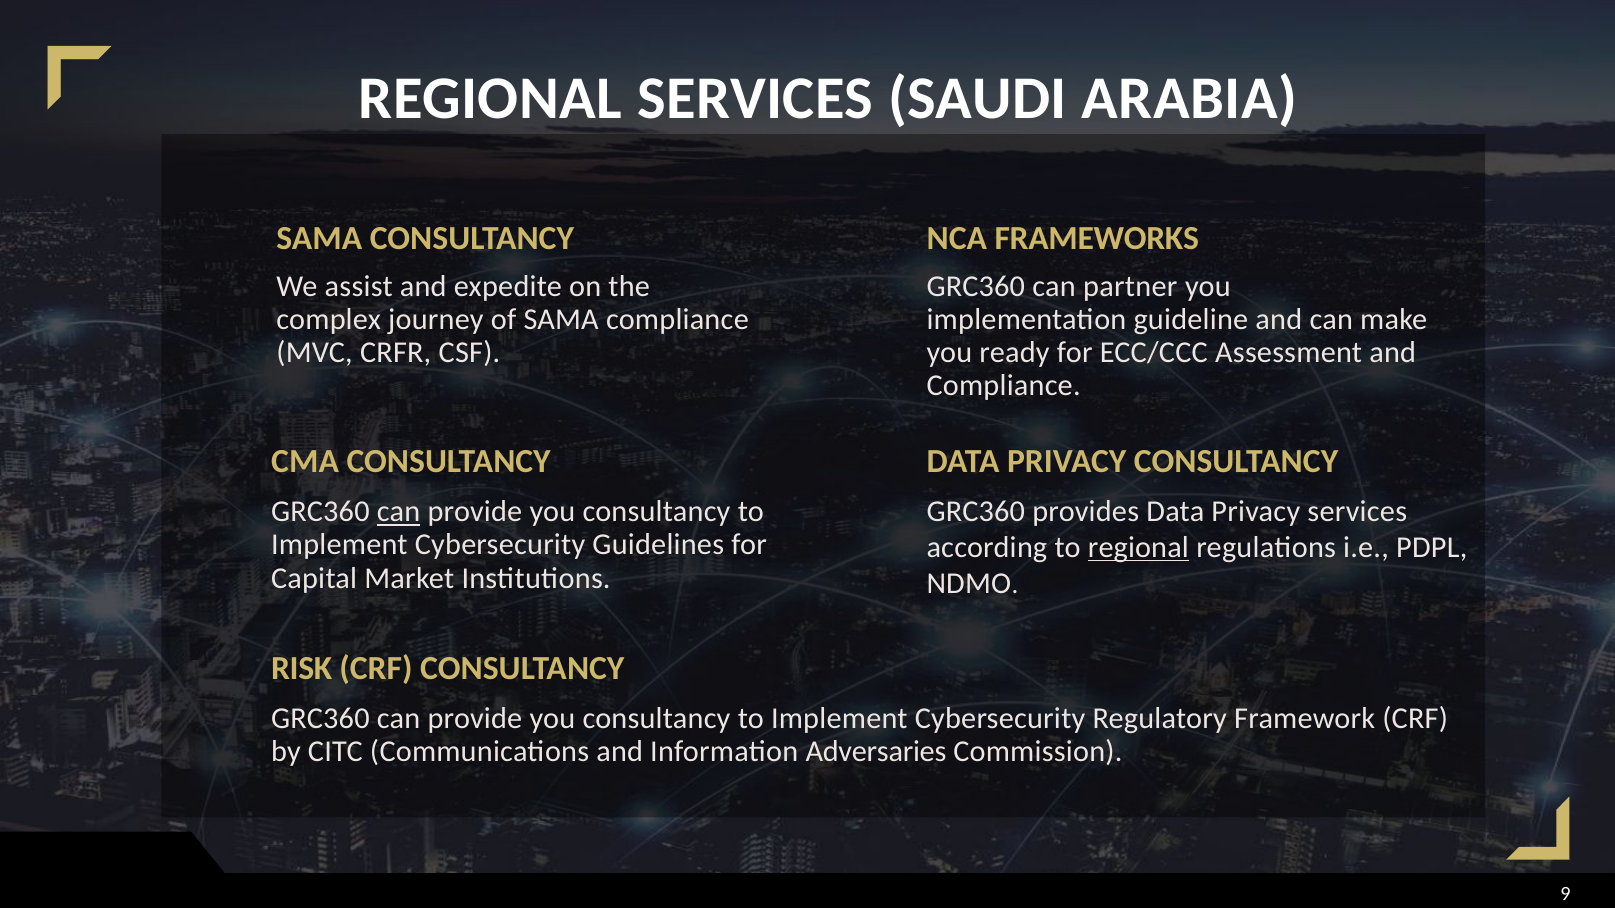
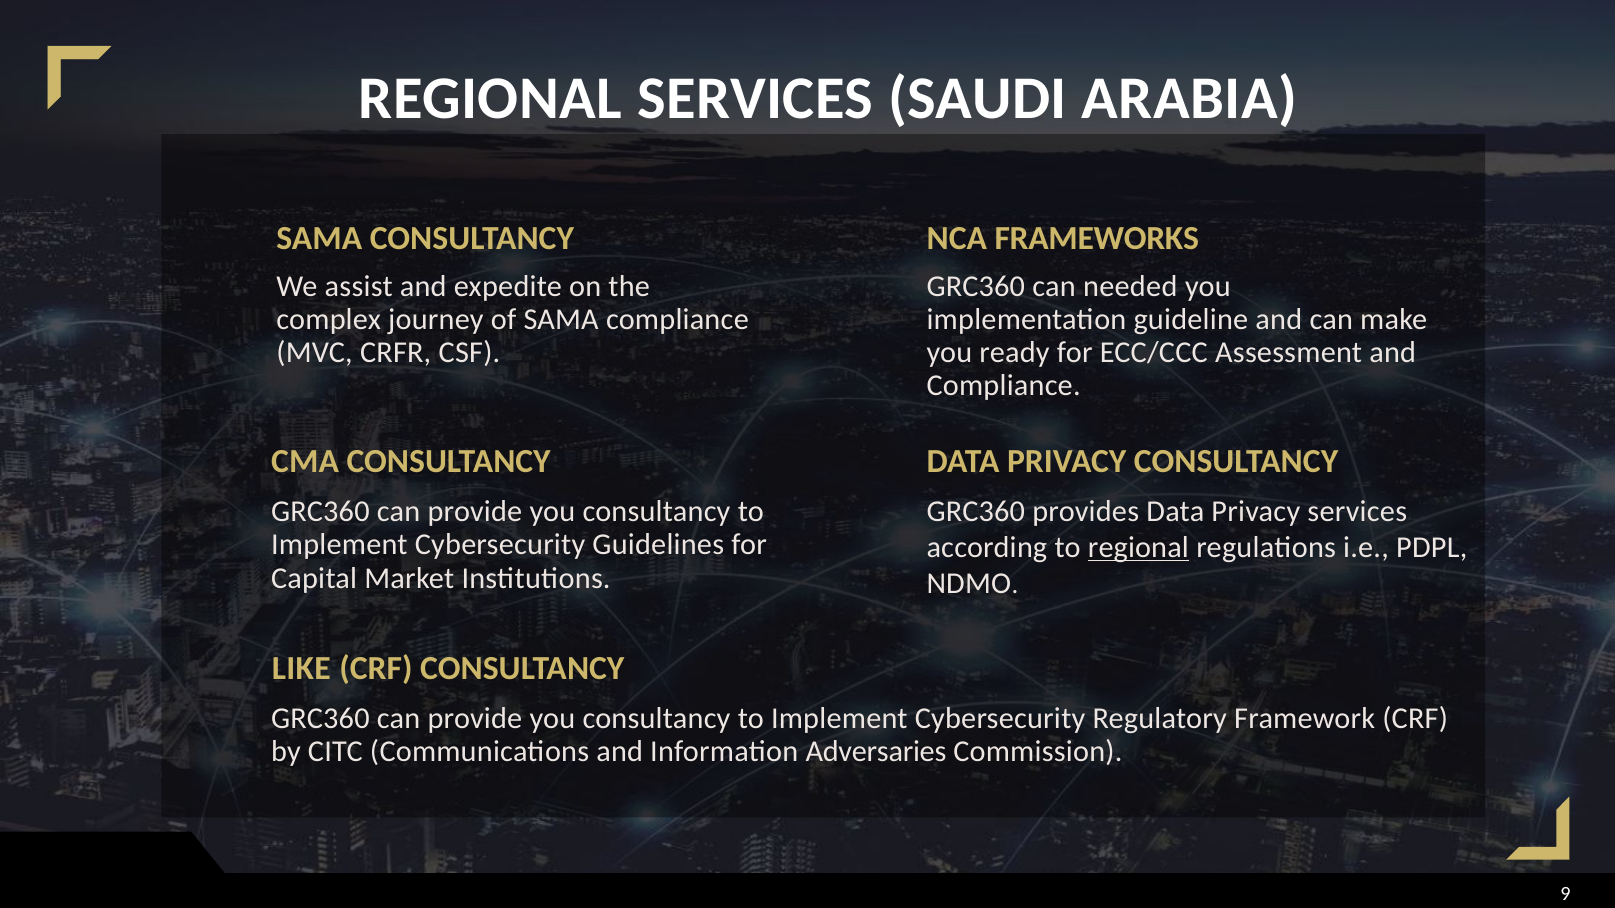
partner: partner -> needed (1130, 287)
can underline: present -> none (399, 512)
RISK: RISK -> LIKE (301, 669)
